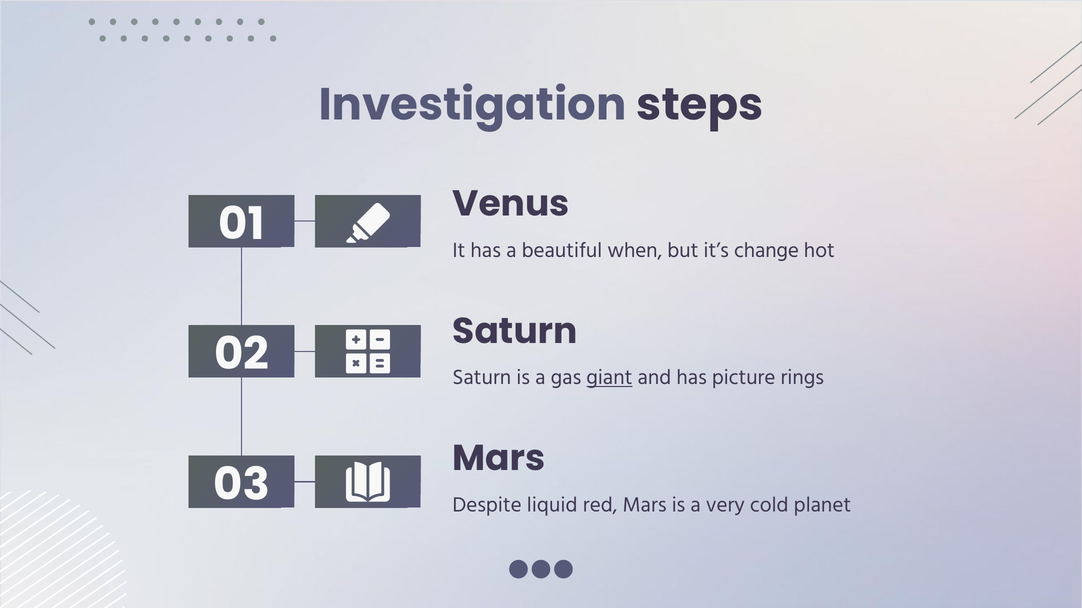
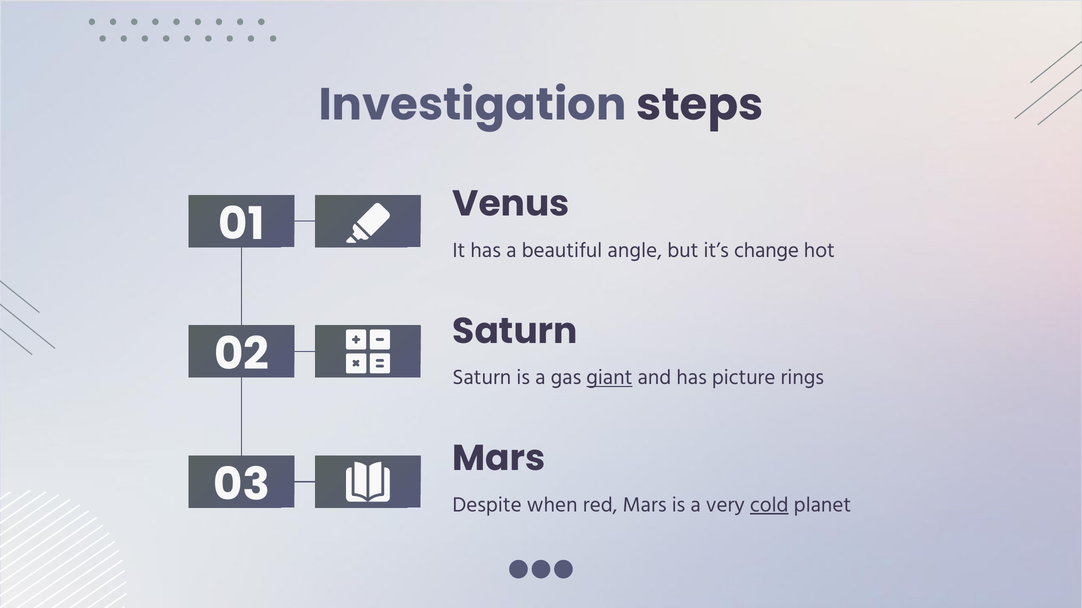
when: when -> angle (635, 251)
liquid: liquid -> when (552, 505)
cold underline: none -> present (769, 505)
